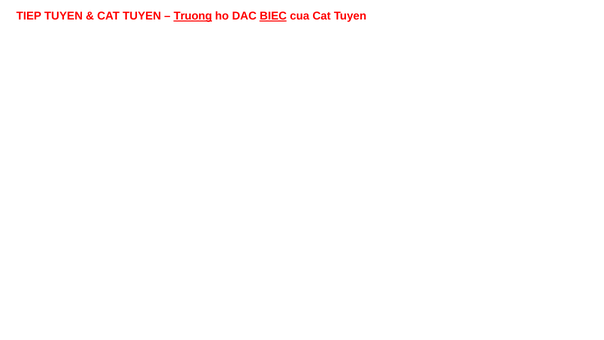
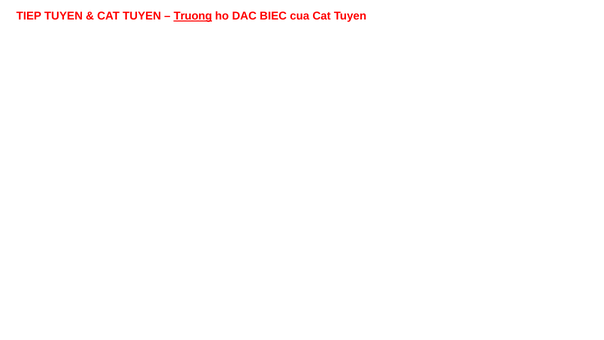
BIEC underline: present -> none (273, 16)
